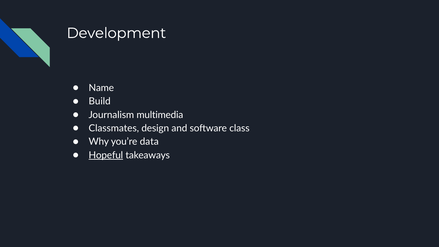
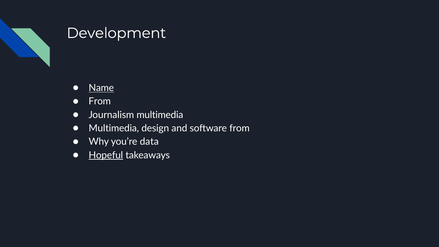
Name underline: none -> present (101, 88)
Build: Build -> From (100, 101)
Classmates: Classmates -> Multimedia (114, 128)
software class: class -> from (239, 128)
